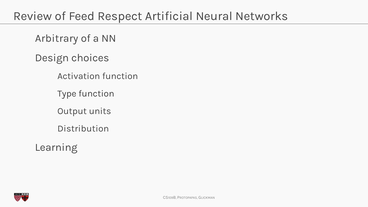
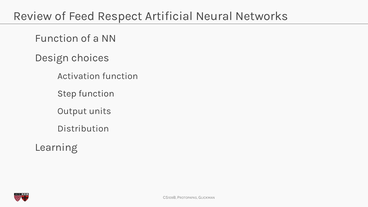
Arbitrary: Arbitrary -> Function (57, 38)
Type: Type -> Step (67, 94)
